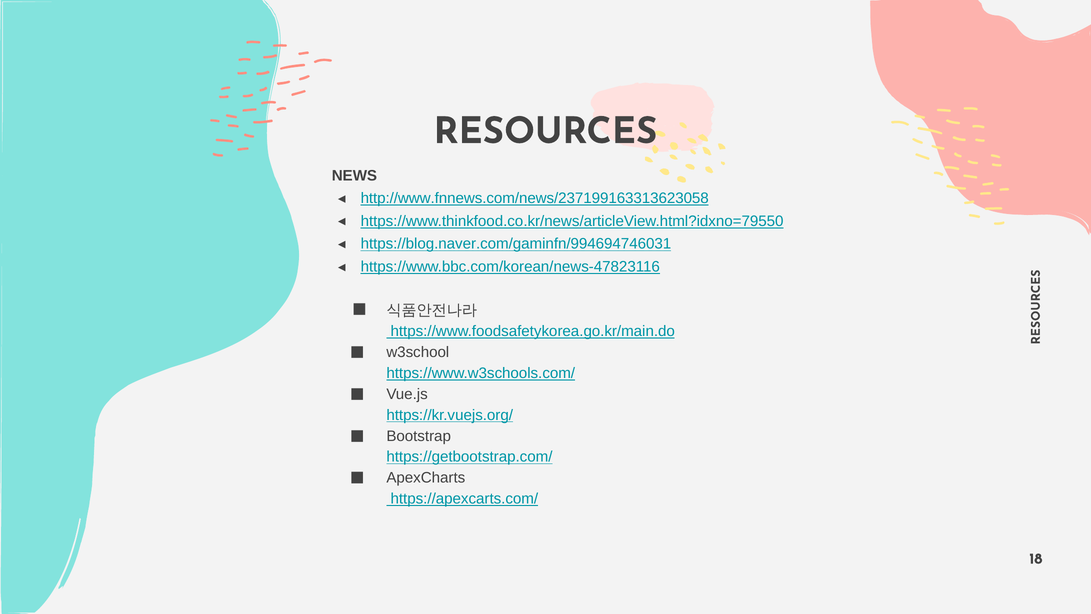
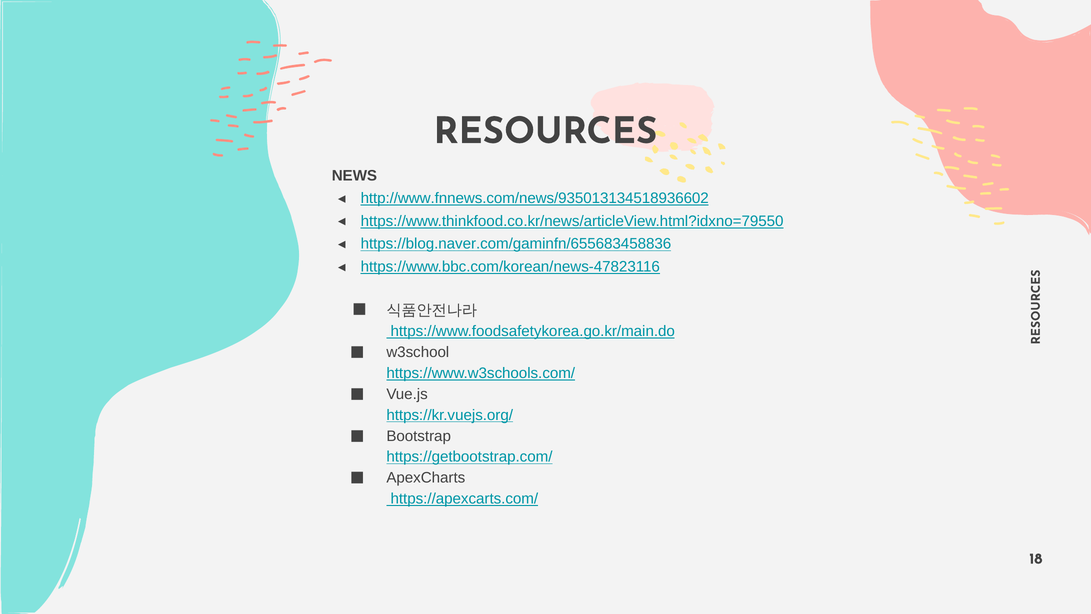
http://www.fnnews.com/news/237199163313623058: http://www.fnnews.com/news/237199163313623058 -> http://www.fnnews.com/news/935013134518936602 (535, 198)
https://blog.naver.com/gaminfn/994694746031: https://blog.naver.com/gaminfn/994694746031 -> https://blog.naver.com/gaminfn/655683458836 (516, 244)
